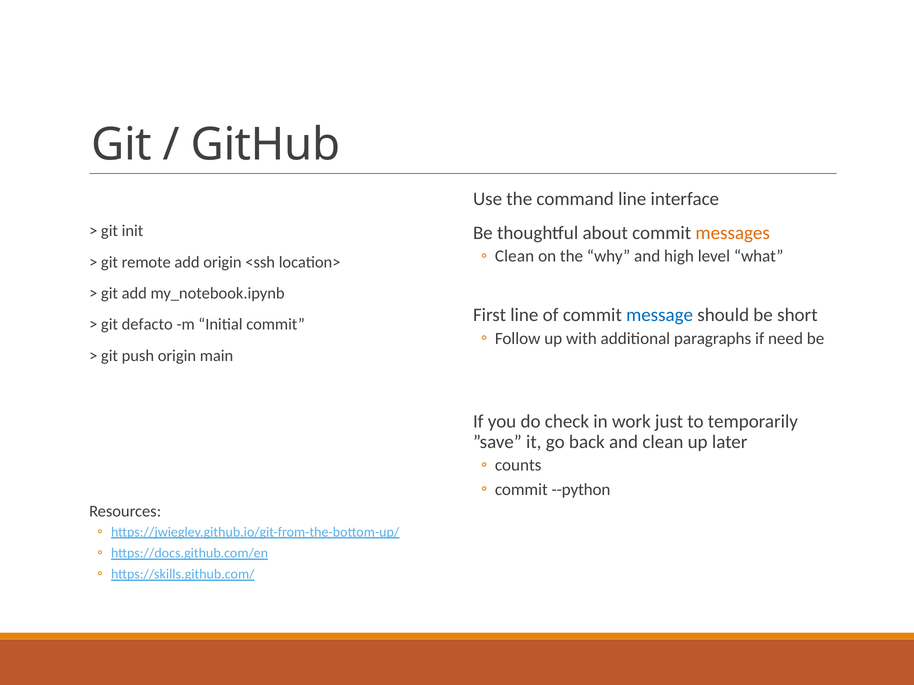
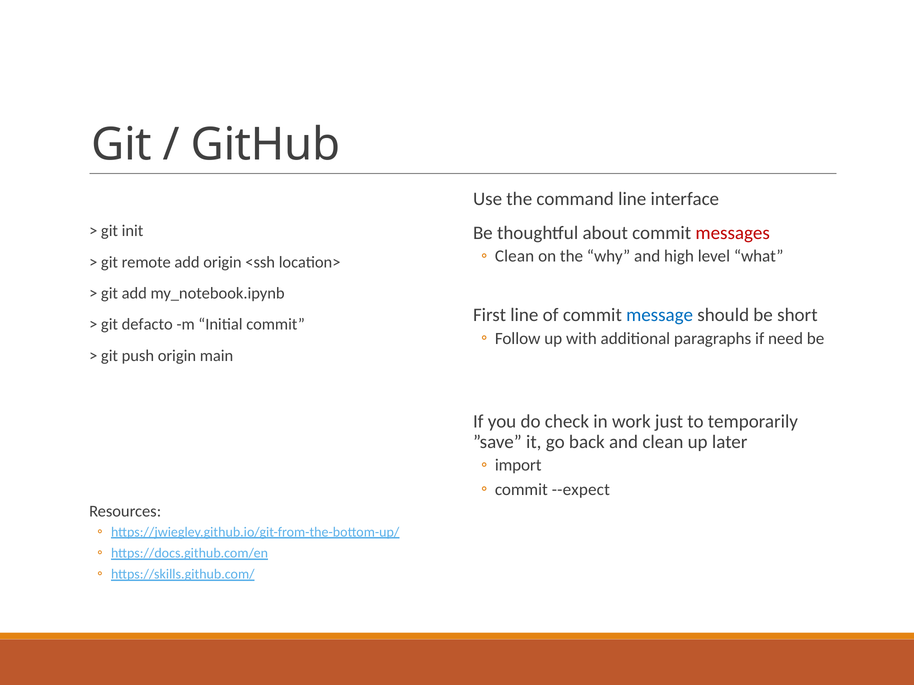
messages colour: orange -> red (733, 233)
counts: counts -> import (518, 466)
--python: --python -> --expect (581, 490)
